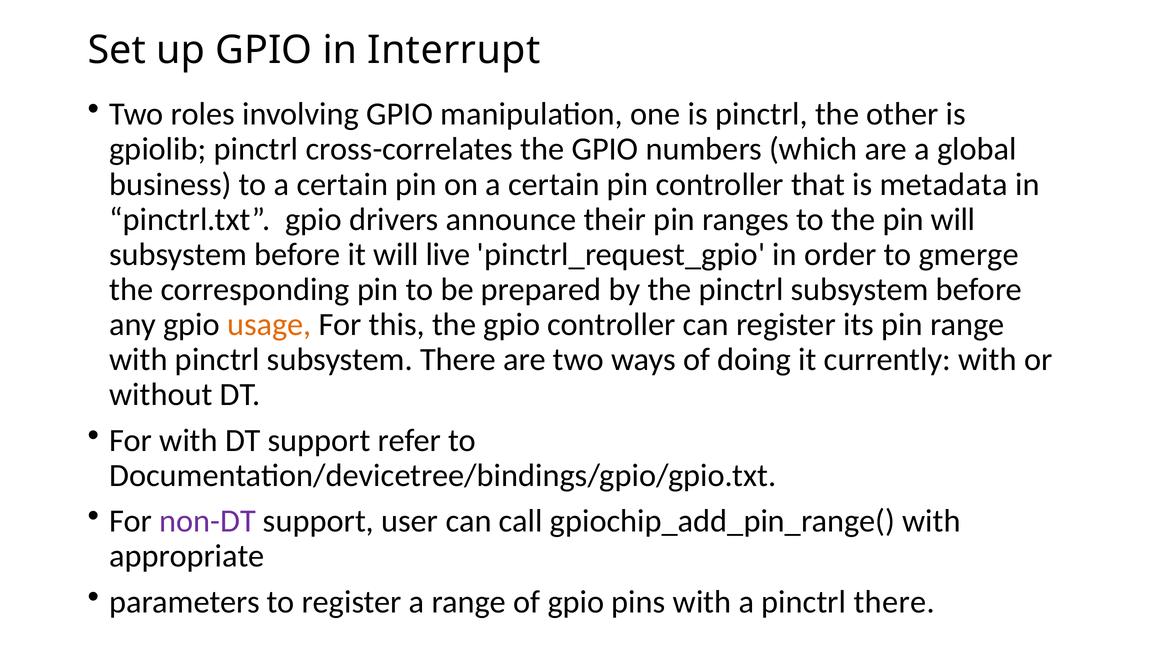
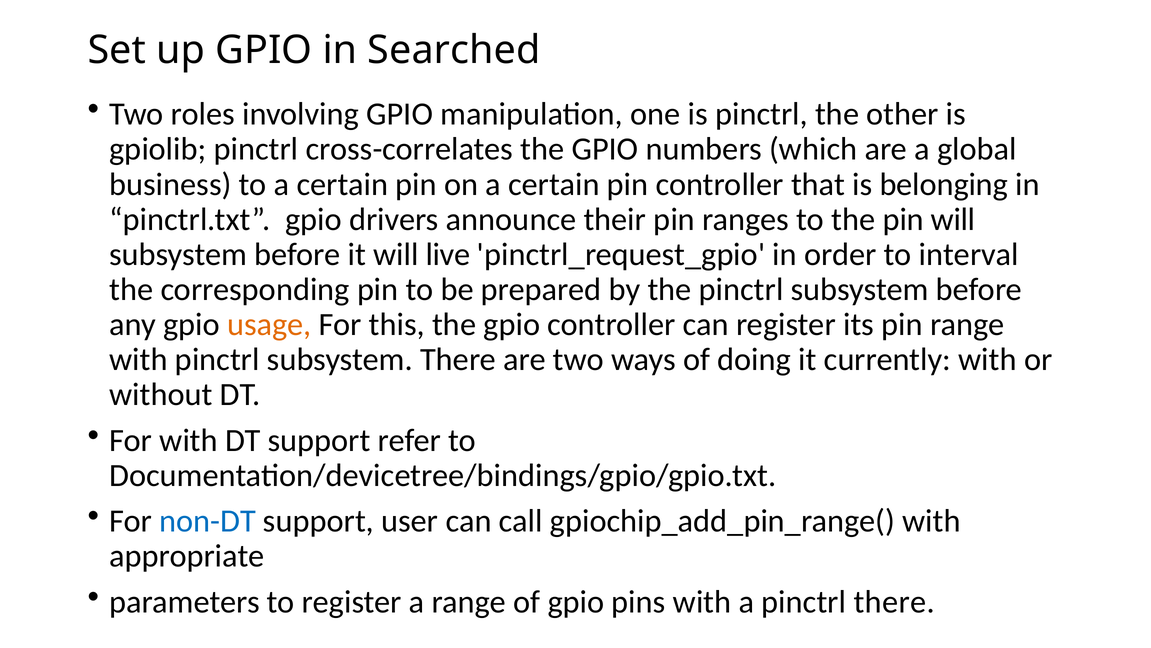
Interrupt: Interrupt -> Searched (454, 50)
metadata: metadata -> belonging (944, 184)
gmerge: gmerge -> interval (969, 254)
non-DT colour: purple -> blue (208, 521)
